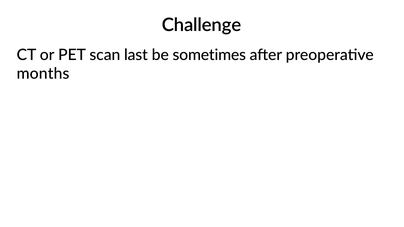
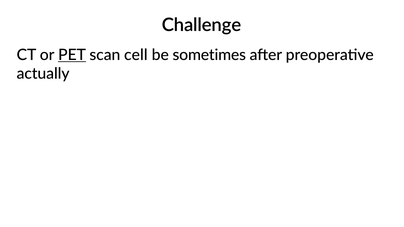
PET underline: none -> present (72, 55)
last: last -> cell (136, 55)
months: months -> actually (43, 74)
